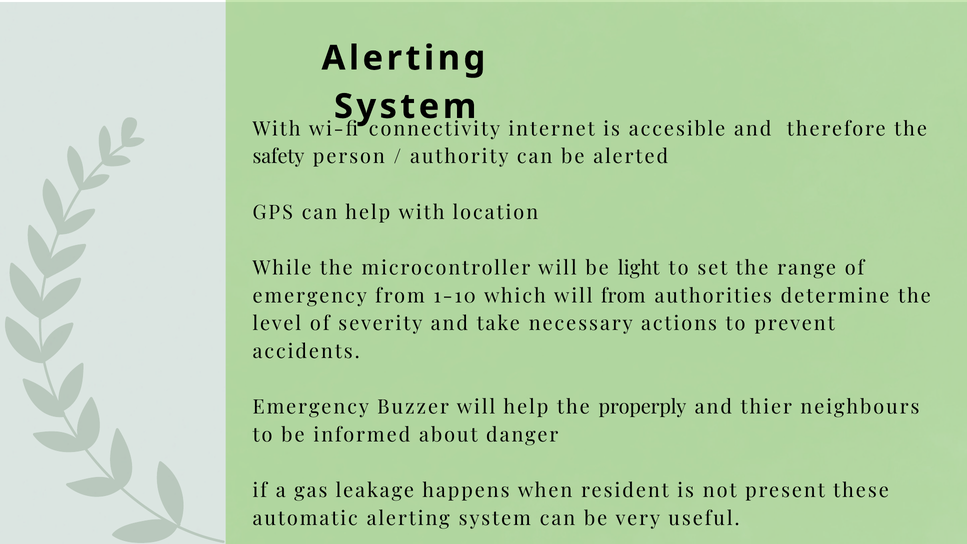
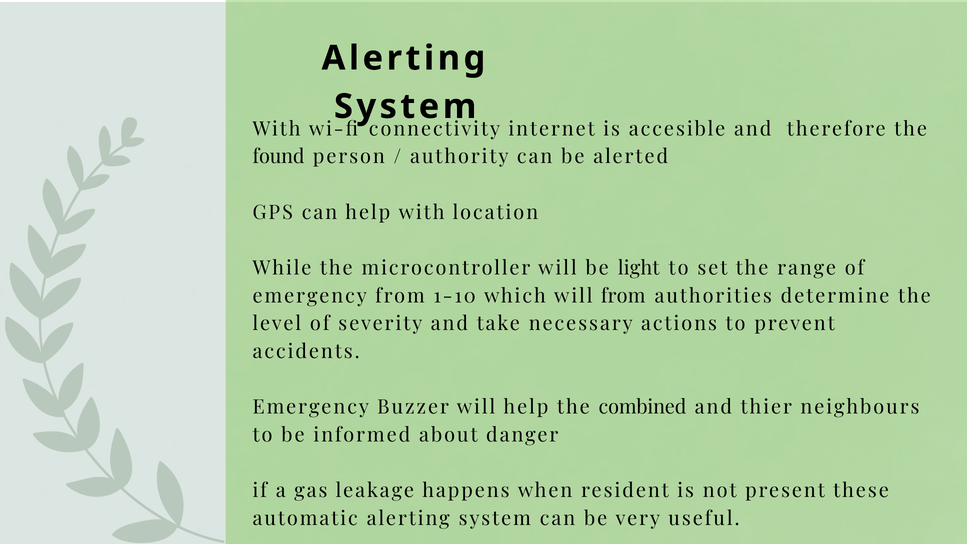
safety: safety -> found (279, 157)
properply: properply -> combined (642, 407)
